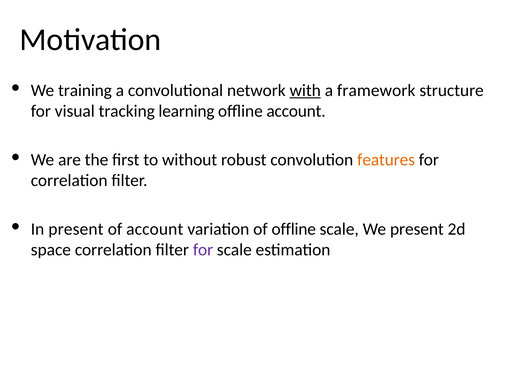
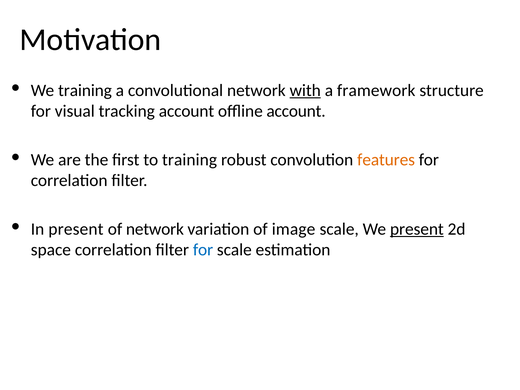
tracking learning: learning -> account (186, 111)
to without: without -> training (190, 160)
of account: account -> network (155, 229)
of offline: offline -> image (294, 229)
present underline: none -> present (417, 229)
for colour: purple -> blue (203, 250)
